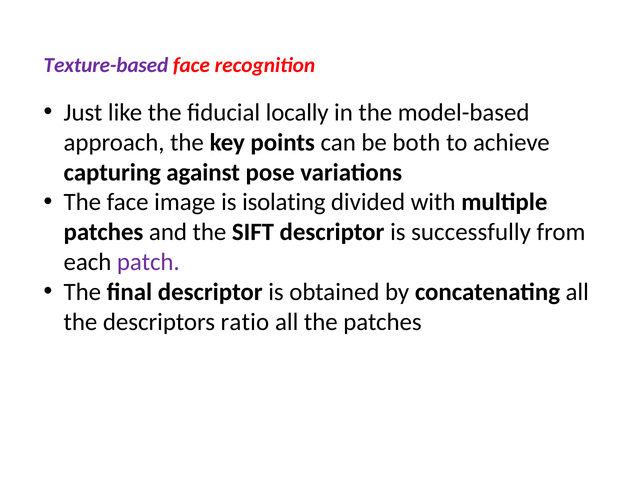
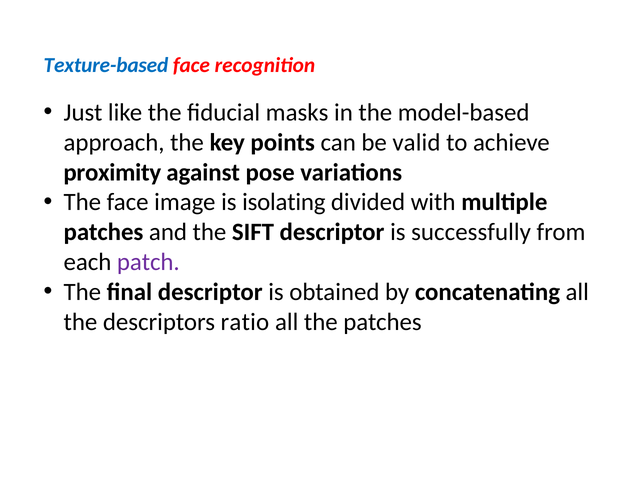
Texture-based colour: purple -> blue (106, 65)
locally: locally -> masks (297, 113)
both: both -> valid (416, 142)
capturing: capturing -> proximity (112, 172)
